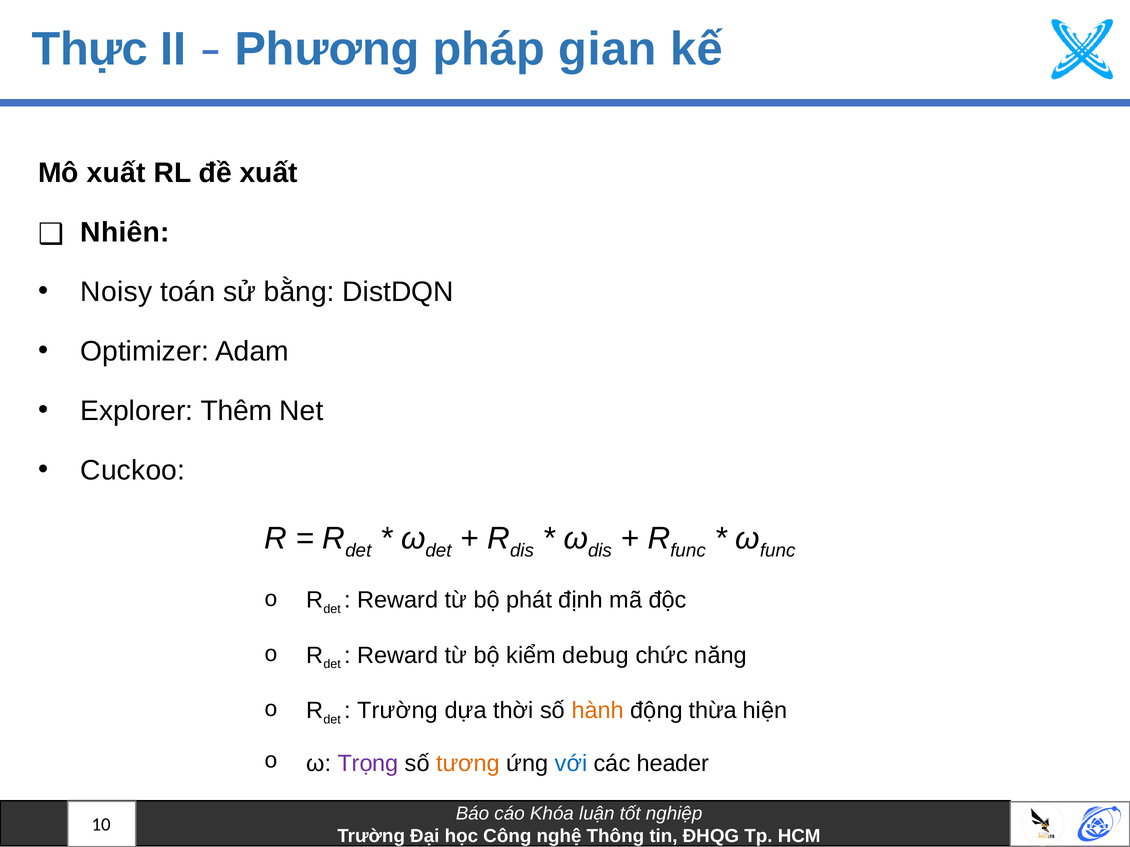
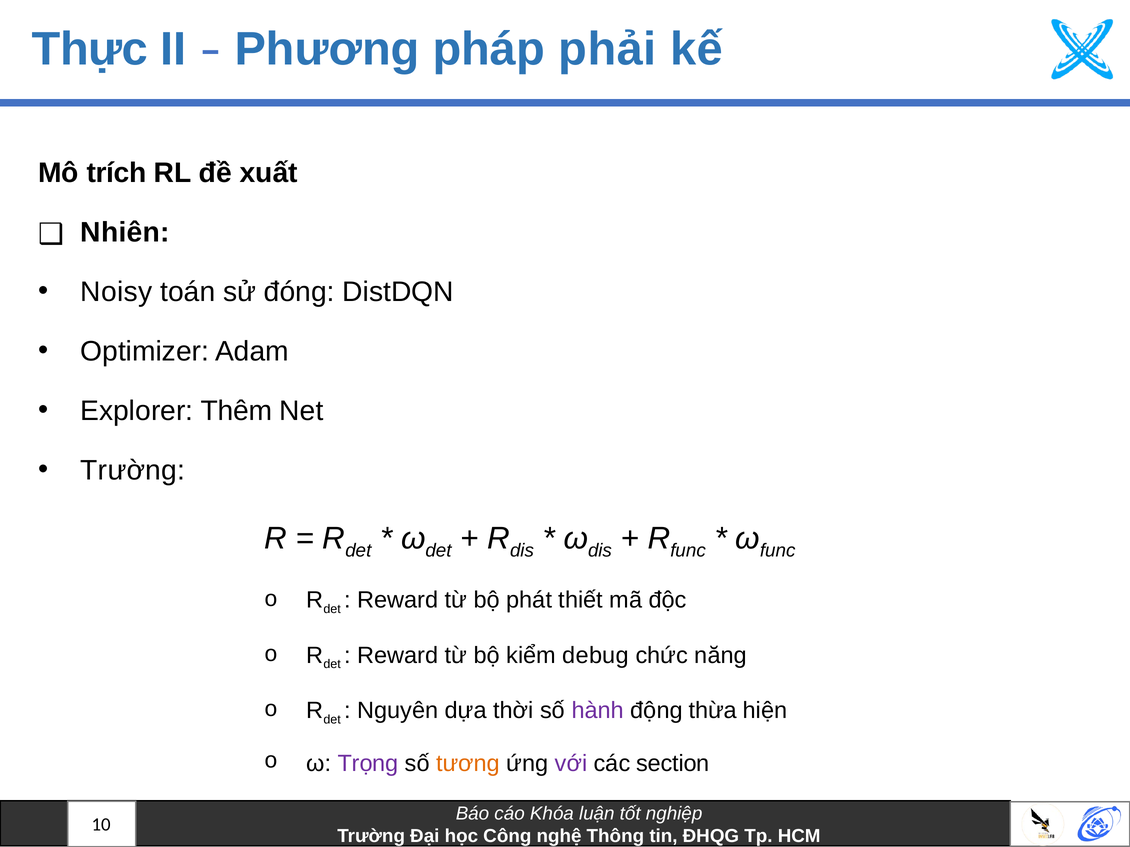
gian: gian -> phải (607, 49)
Mô xuất: xuất -> trích (117, 173)
bằng: bằng -> đóng (299, 292)
Cuckoo: Cuckoo -> Trường (133, 470)
định: định -> thiết (581, 600)
Trường: Trường -> Nguyên (398, 711)
hành colour: orange -> purple (598, 711)
với colour: blue -> purple (571, 764)
header: header -> section (673, 764)
